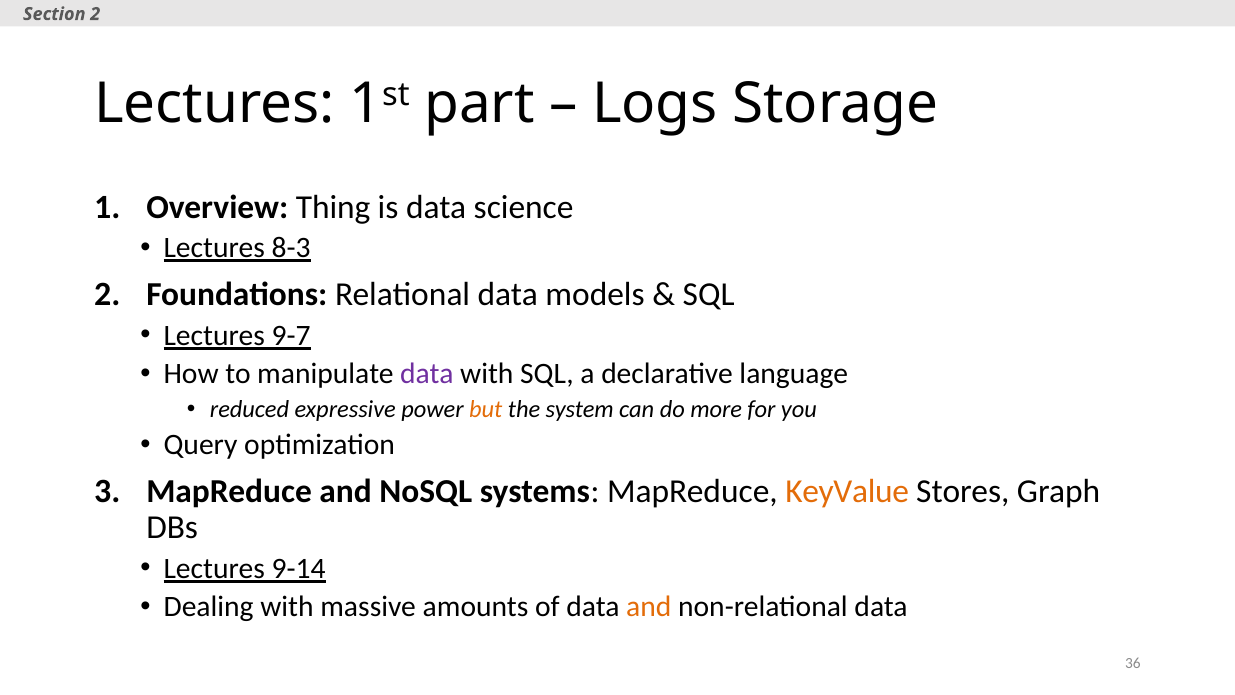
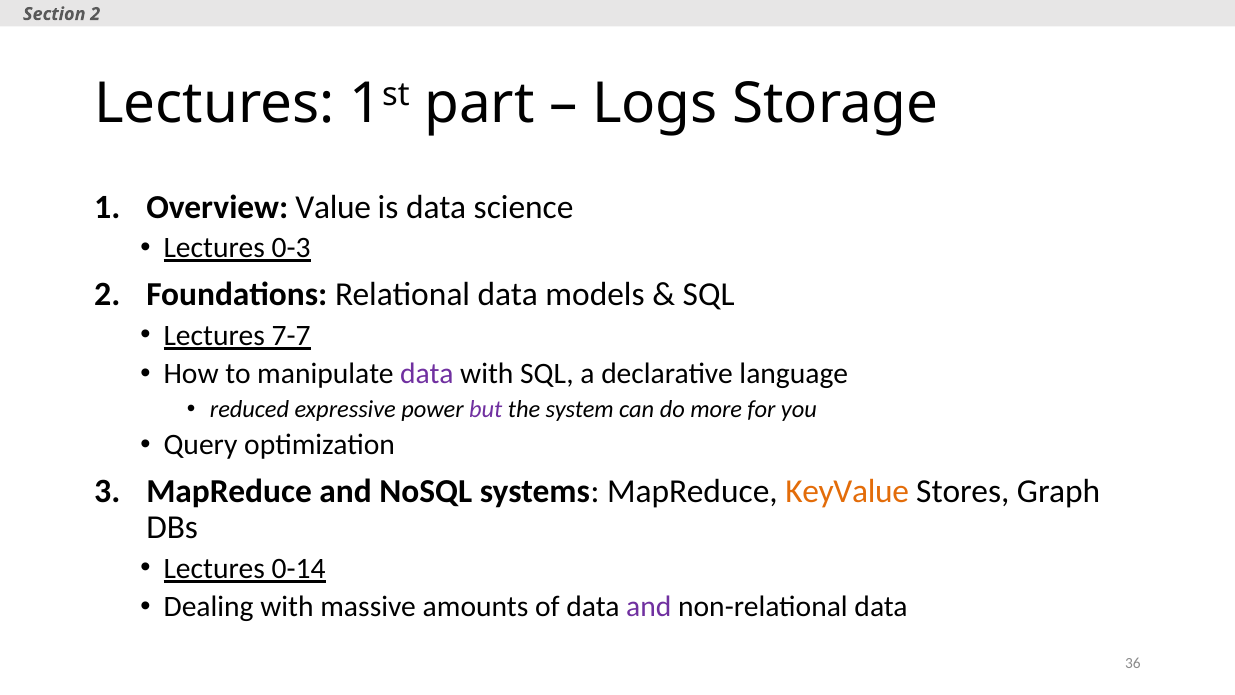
Thing: Thing -> Value (333, 207)
8-3: 8-3 -> 0-3 (291, 248)
9-7: 9-7 -> 7-7 (291, 335)
but colour: orange -> purple (486, 409)
9-14: 9-14 -> 0-14 (299, 568)
and colour: orange -> purple (649, 607)
